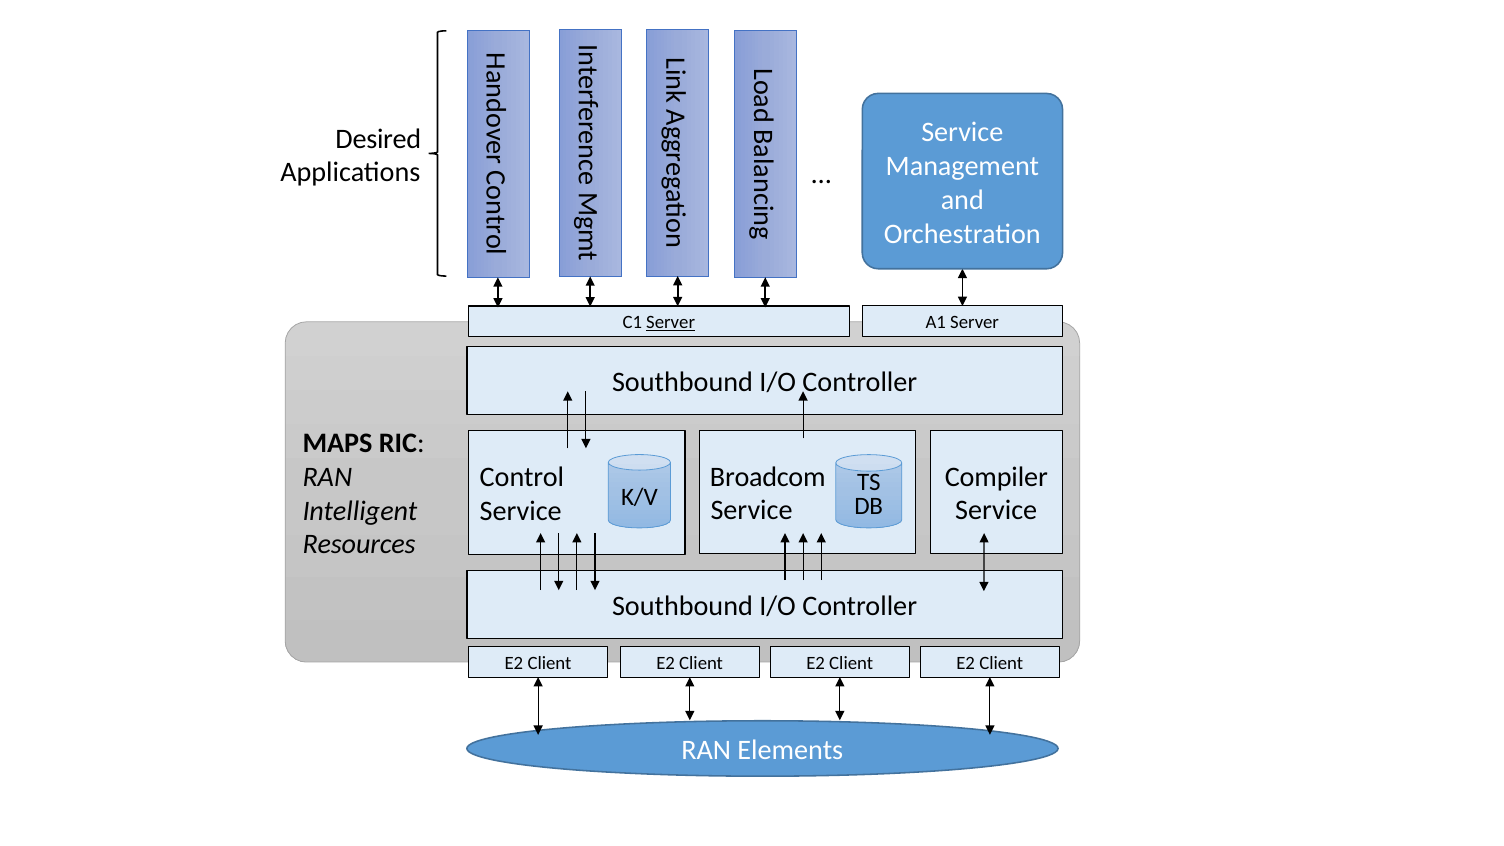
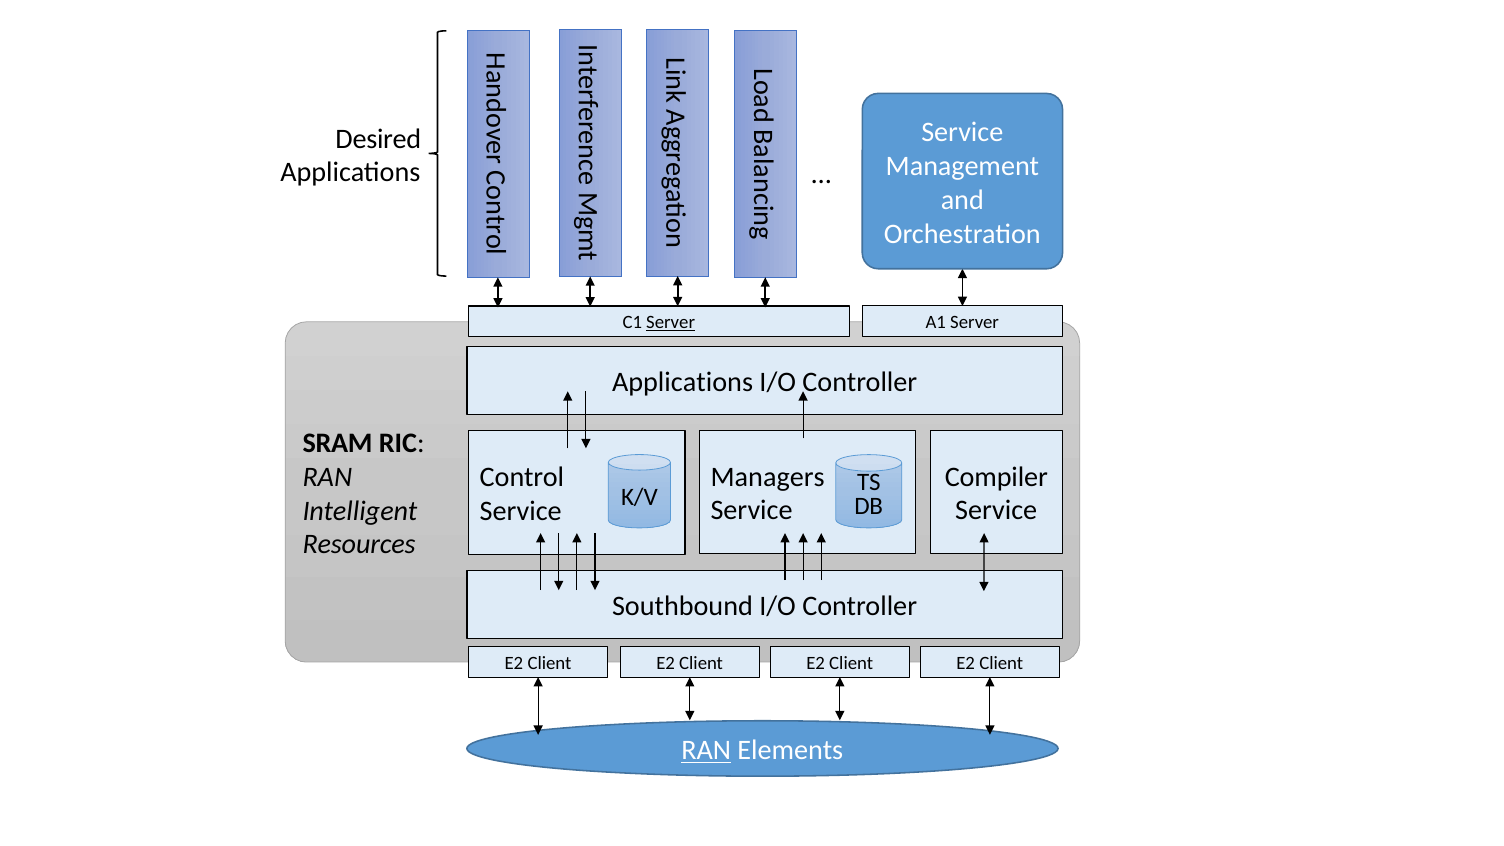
Southbound: Southbound -> Applications (683, 383)
MAPS: MAPS -> SRAM (338, 443)
Broadcom: Broadcom -> Managers (768, 477)
RAN underline: none -> present (706, 750)
